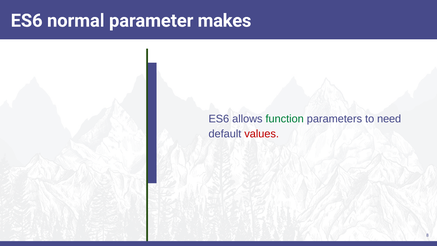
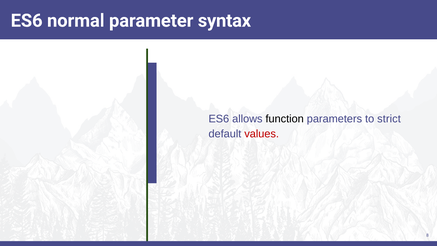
makes: makes -> syntax (224, 21)
function colour: green -> black (285, 119)
need: need -> strict (389, 119)
